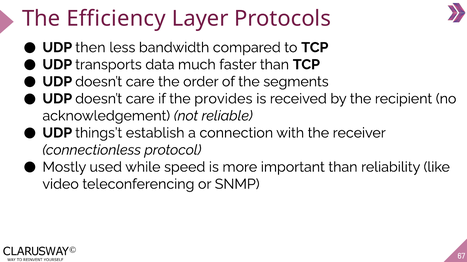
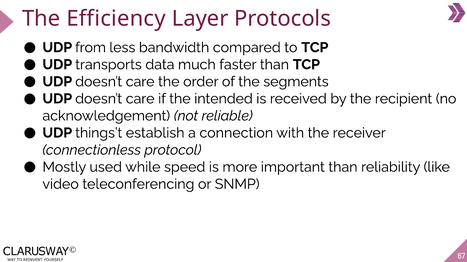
then: then -> from (91, 48)
provides: provides -> intended (224, 99)
